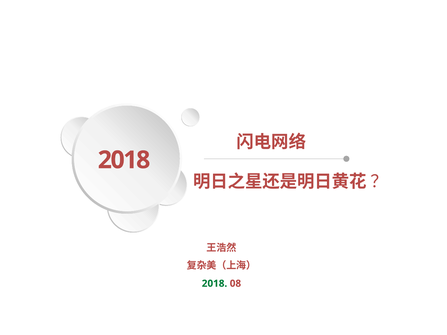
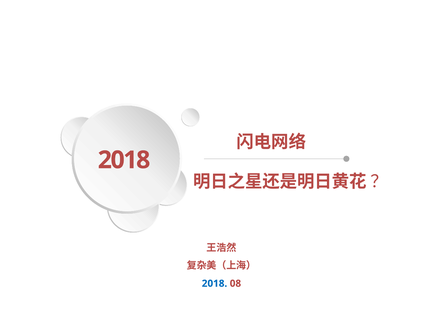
2018 colour: green -> blue (215, 284)
